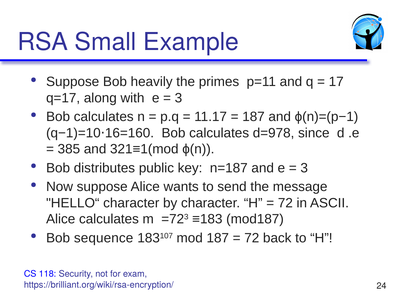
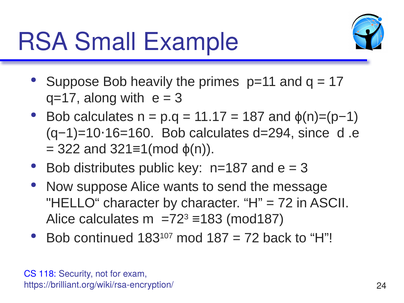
d=978: d=978 -> d=294 (274, 133)
385: 385 -> 322 (69, 149)
sequence: sequence -> continued (104, 238)
